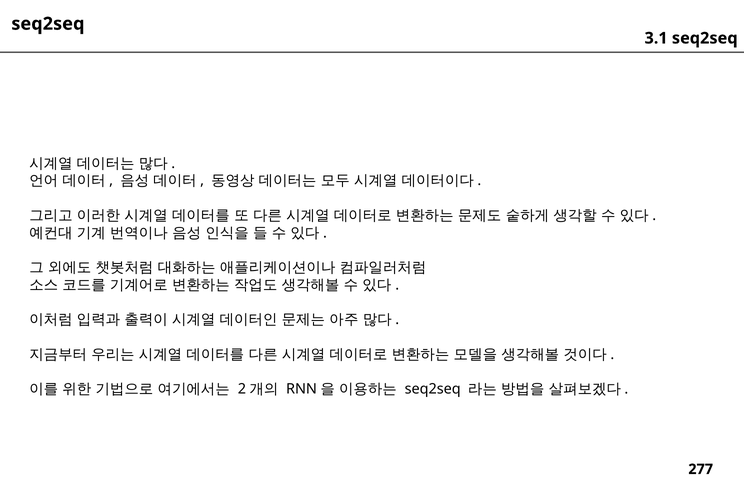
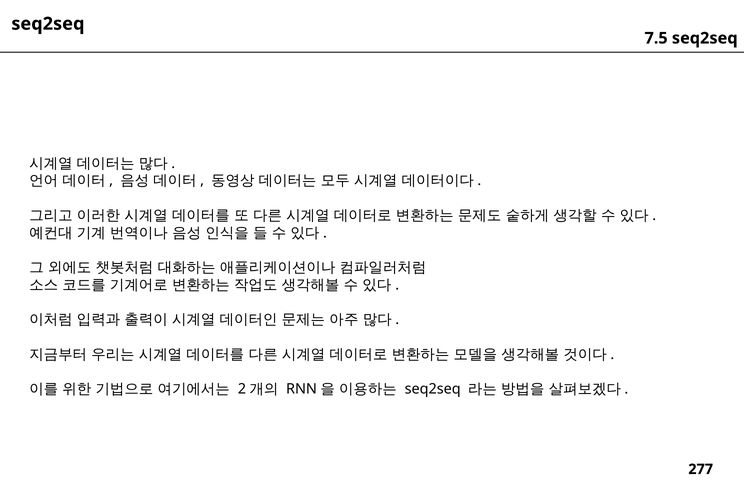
3.1: 3.1 -> 7.5 (656, 38)
